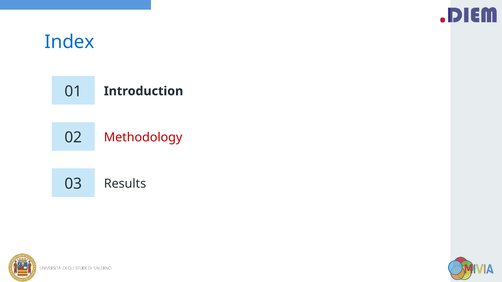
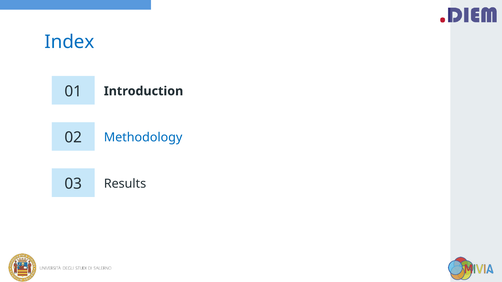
Methodology colour: red -> blue (143, 138)
